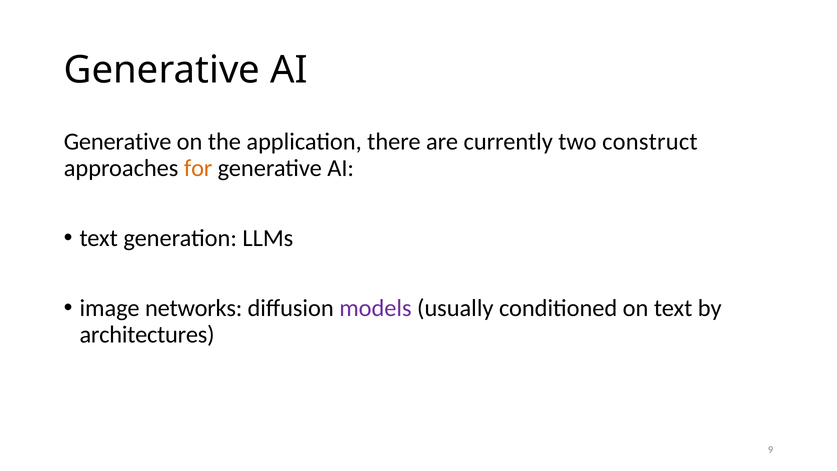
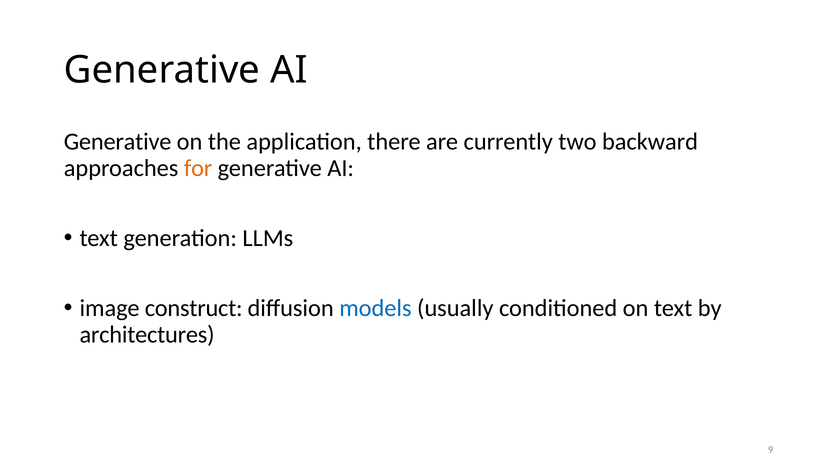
construct: construct -> backward (650, 142)
networks: networks -> construct (194, 308)
models colour: purple -> blue (375, 308)
